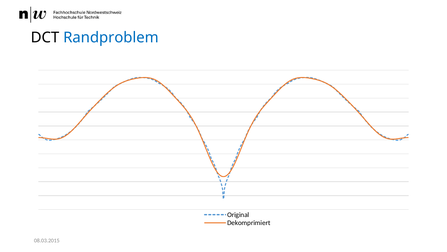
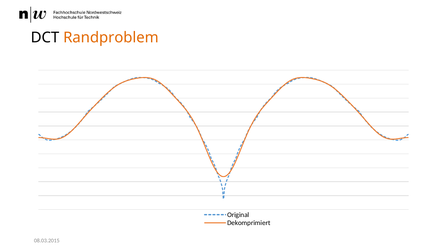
Randproblem colour: blue -> orange (111, 38)
